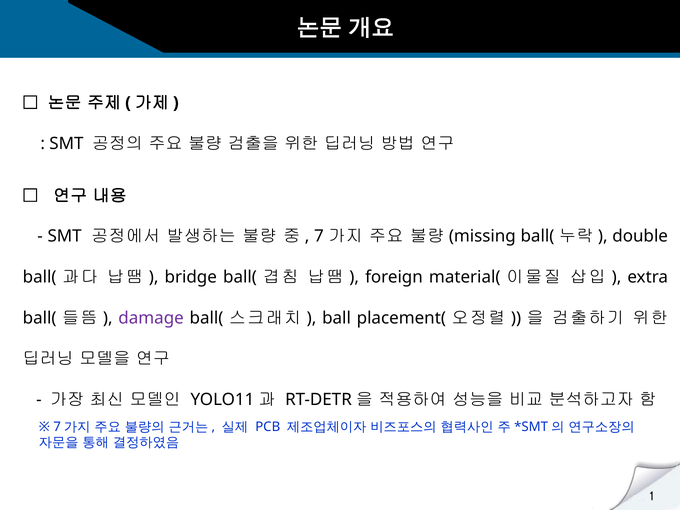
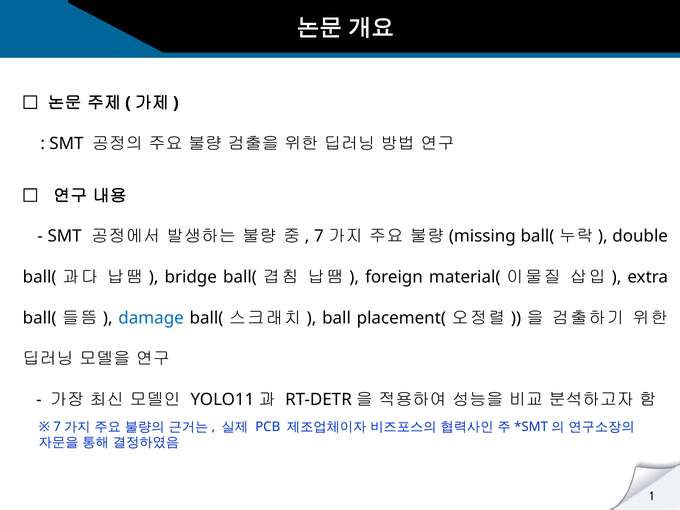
damage colour: purple -> blue (151, 318)
